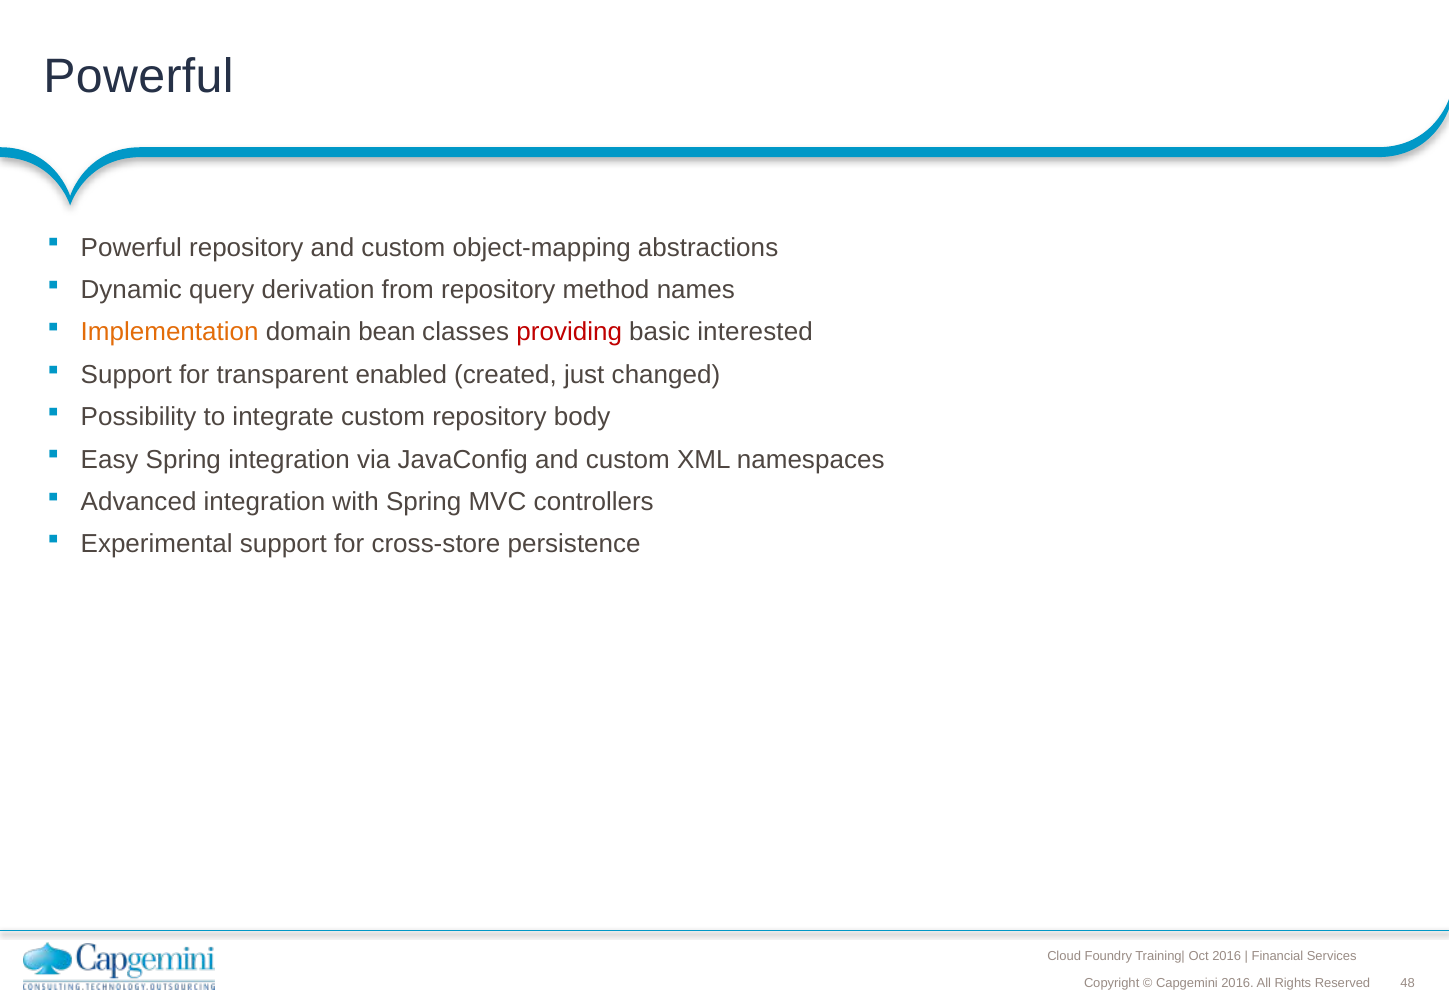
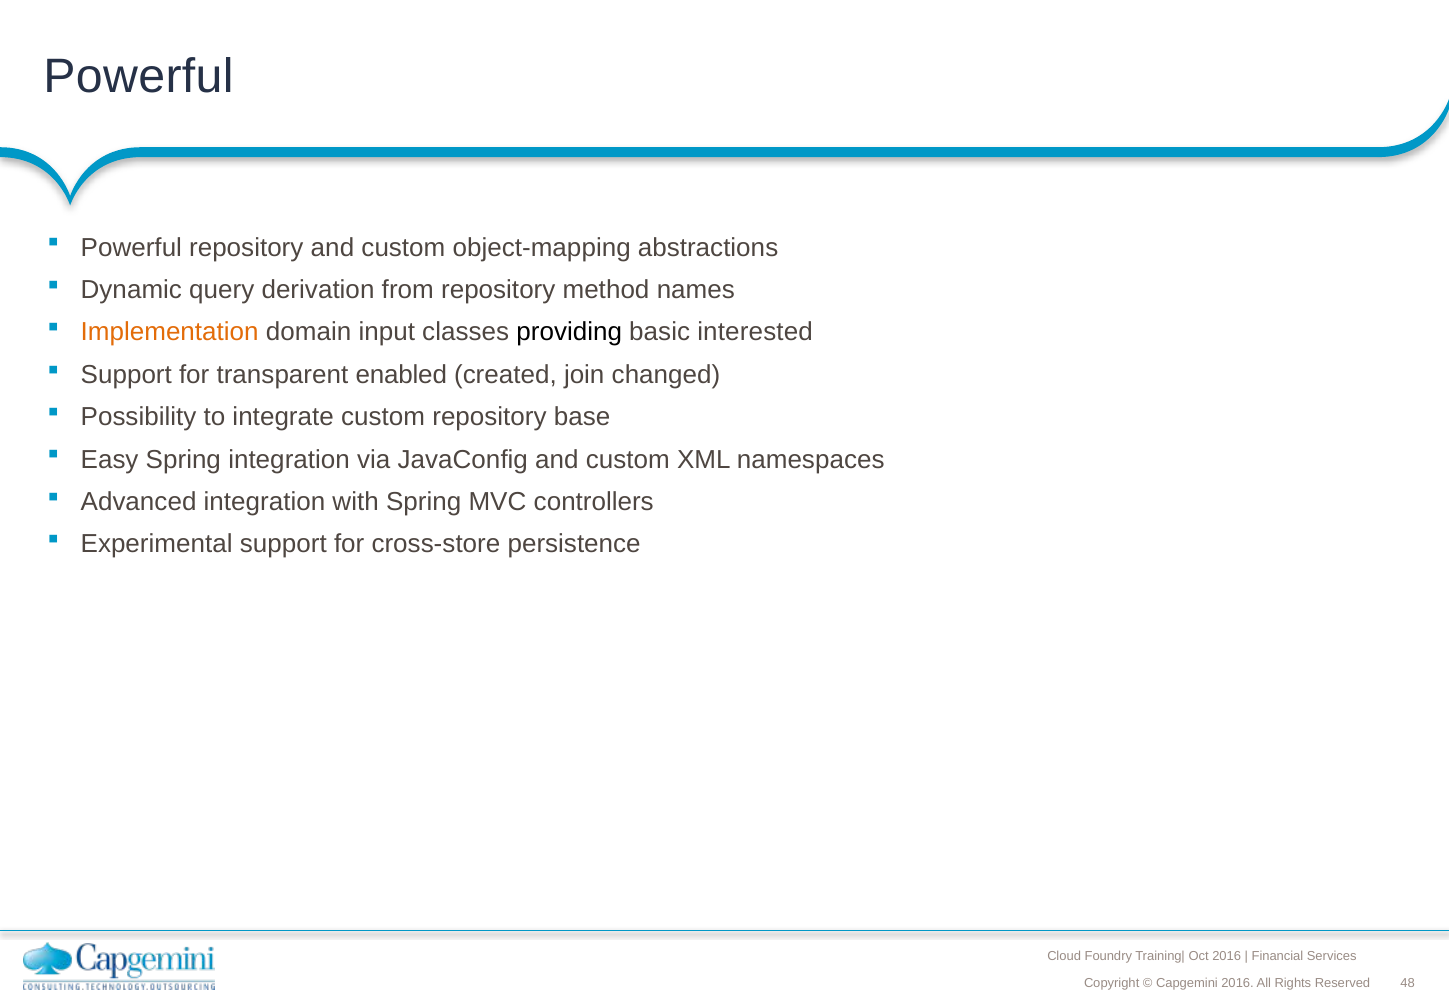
bean: bean -> input (387, 332)
providing colour: red -> black (569, 332)
just: just -> join (584, 375)
body: body -> base (582, 417)
